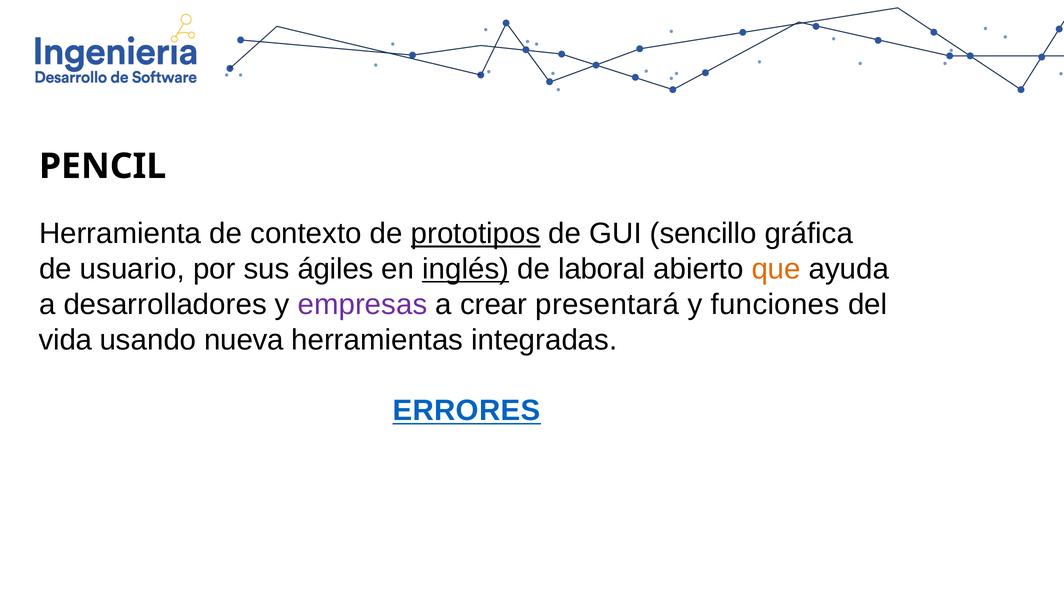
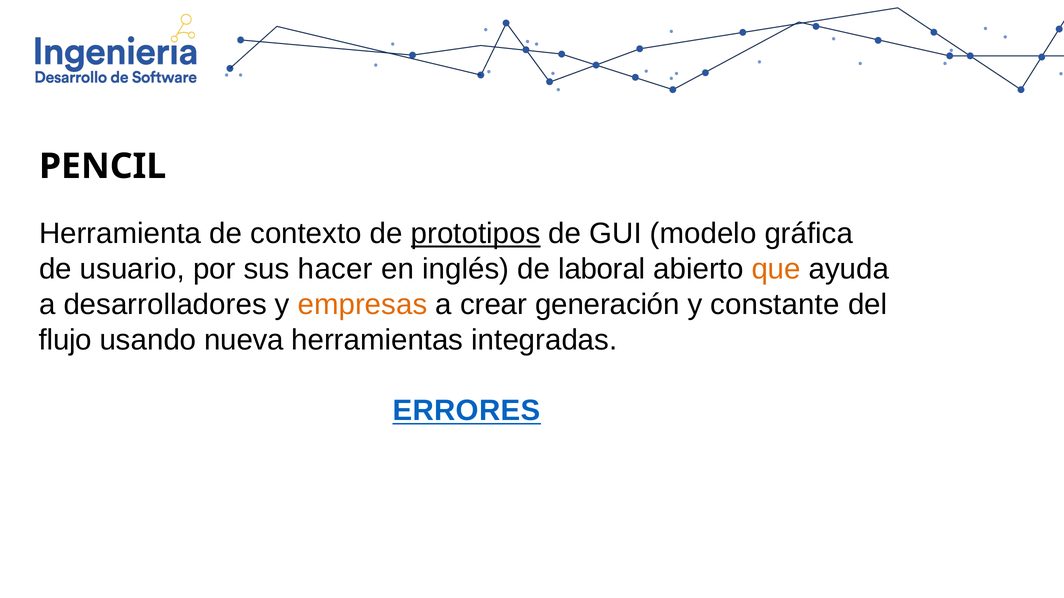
sencillo: sencillo -> modelo (703, 234)
ágiles: ágiles -> hacer (335, 269)
inglés underline: present -> none (466, 269)
empresas colour: purple -> orange (363, 305)
presentará: presentará -> generación (607, 305)
funciones: funciones -> constante (775, 305)
vida: vida -> flujo (65, 340)
